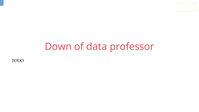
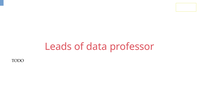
Down: Down -> Leads (58, 47)
